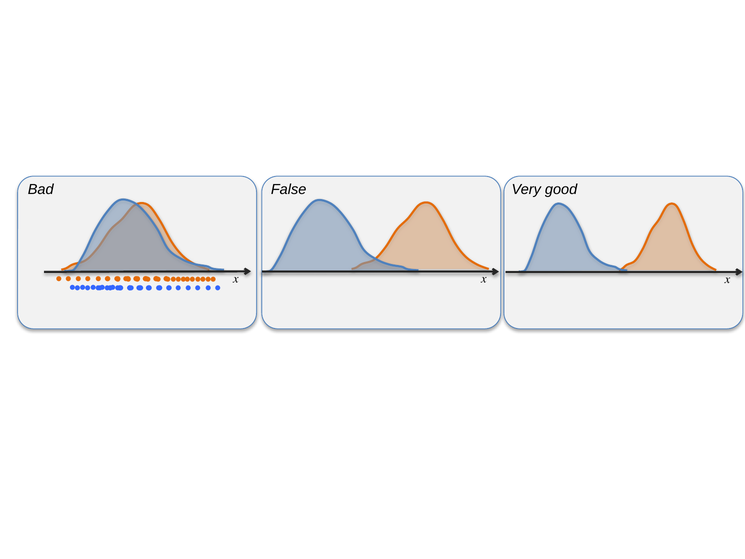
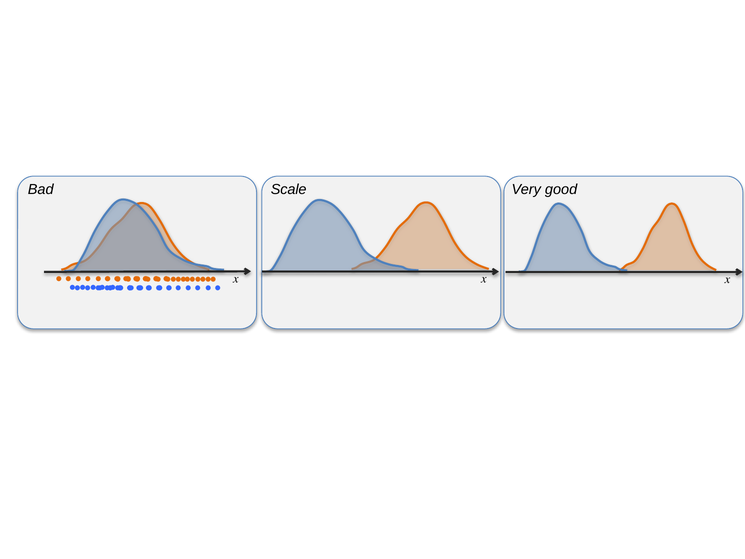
False: False -> Scale (289, 189)
